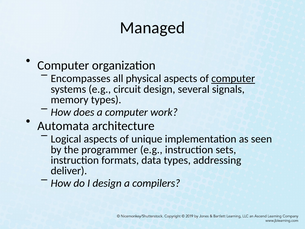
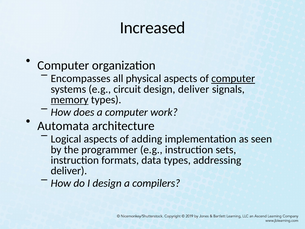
Managed: Managed -> Increased (153, 28)
design several: several -> deliver (194, 89)
memory underline: none -> present (70, 100)
unique: unique -> adding (147, 139)
